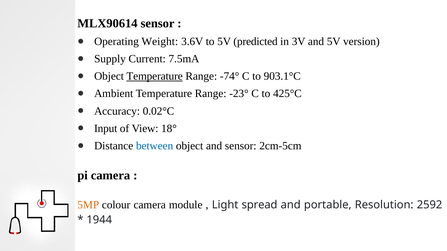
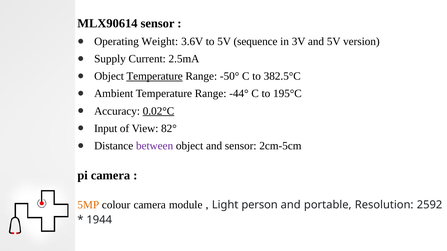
predicted: predicted -> sequence (256, 42)
7.5mA: 7.5mA -> 2.5mA (184, 59)
-74°: -74° -> -50° (230, 76)
903.1°C: 903.1°C -> 382.5°C (282, 76)
-23°: -23° -> -44° (239, 94)
425°C: 425°C -> 195°C (287, 94)
0.02°C underline: none -> present (159, 111)
18°: 18° -> 82° (169, 129)
between colour: blue -> purple (155, 146)
spread: spread -> person (260, 205)
